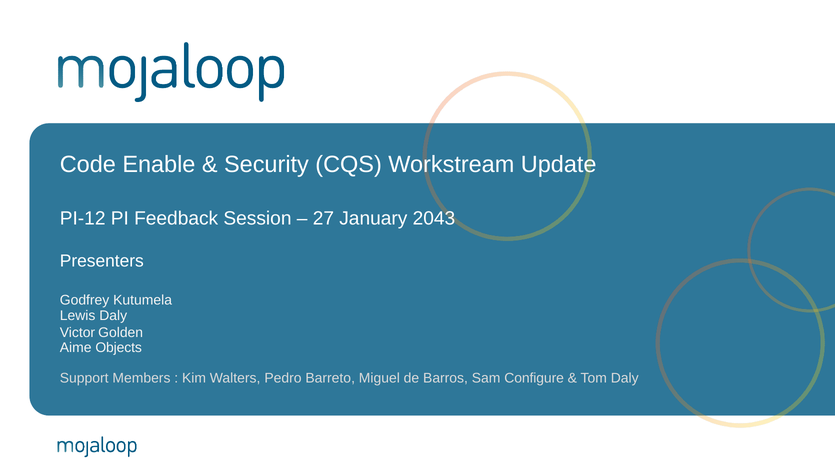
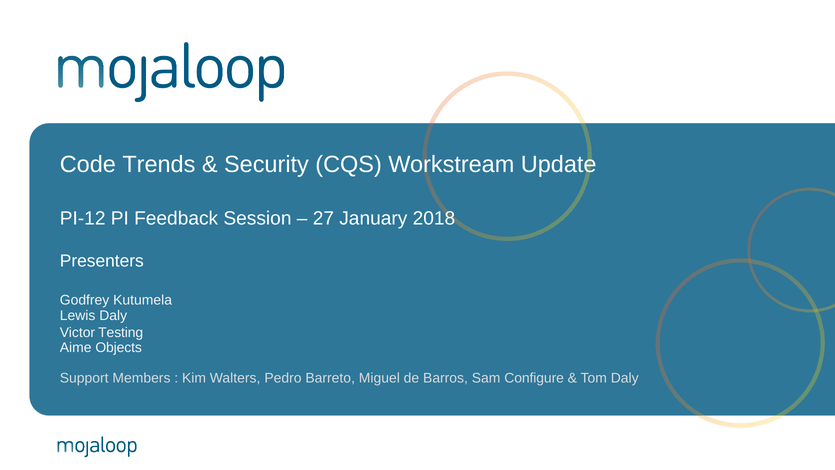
Enable: Enable -> Trends (159, 164)
2043: 2043 -> 2018 (434, 218)
Golden: Golden -> Testing (121, 333)
